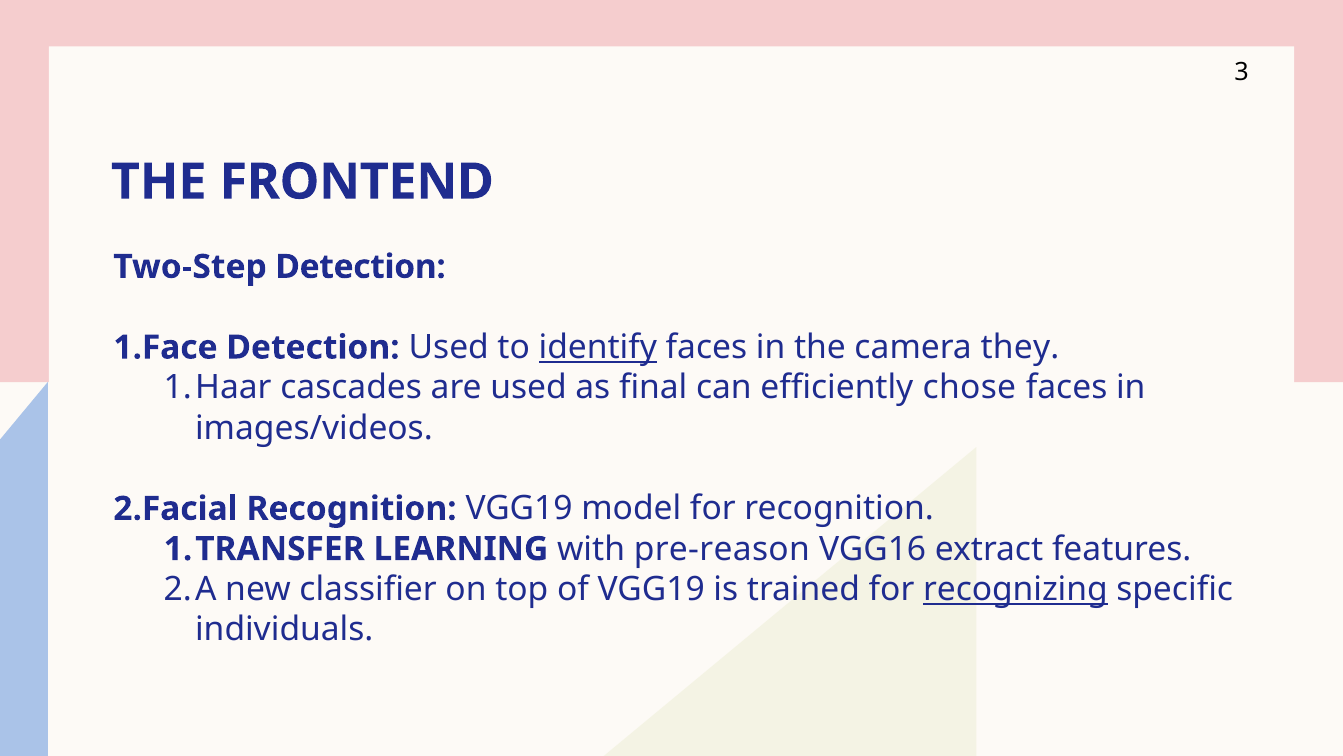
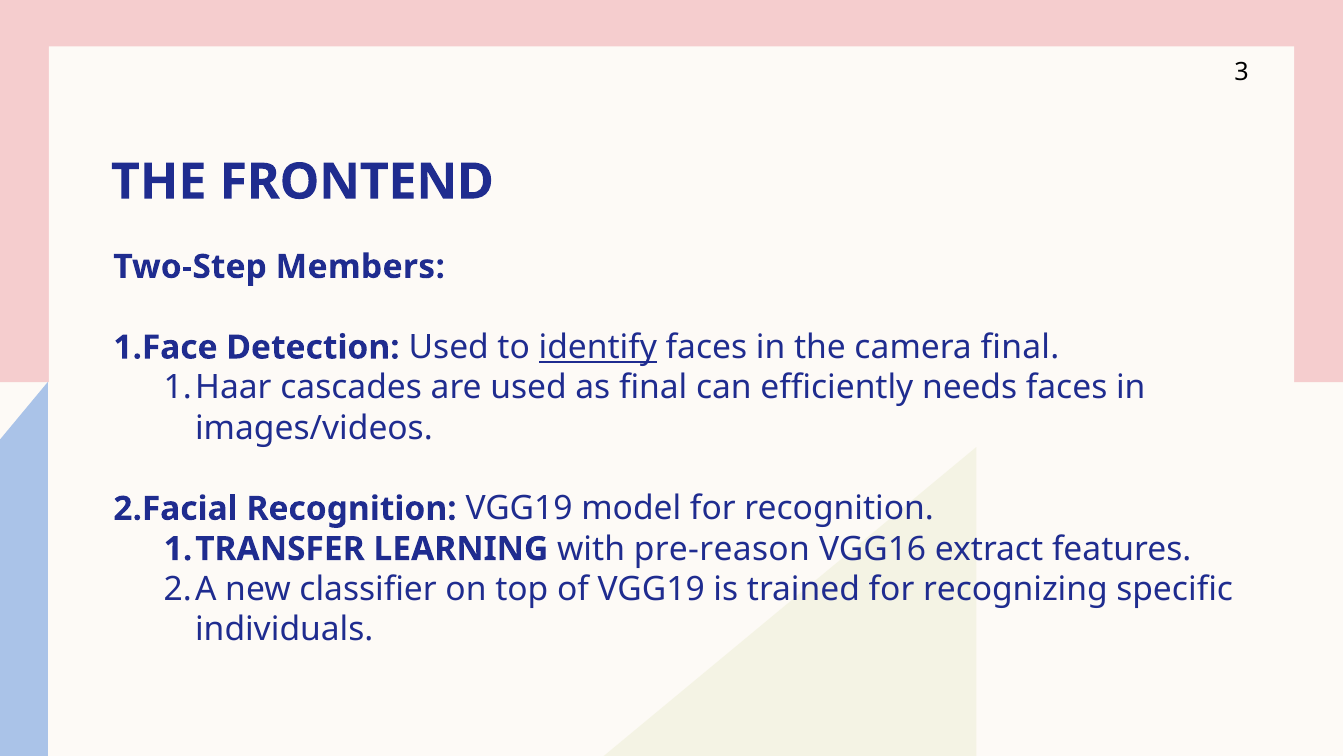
Two-Step Detection: Detection -> Members (360, 267)
camera they: they -> final (1020, 347)
chose: chose -> needs (970, 387)
recognizing underline: present -> none (1015, 589)
